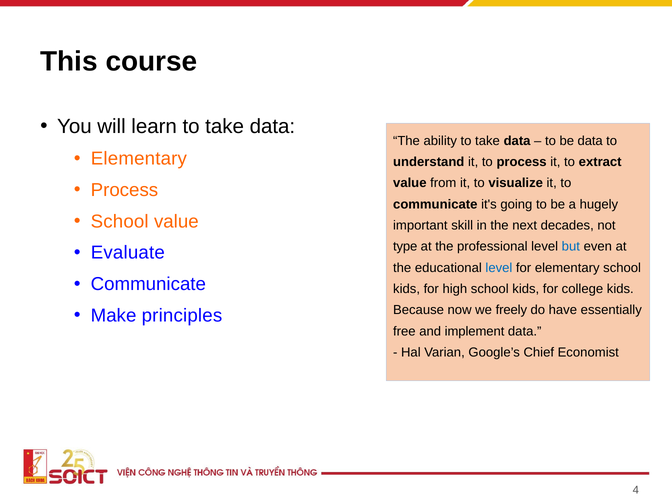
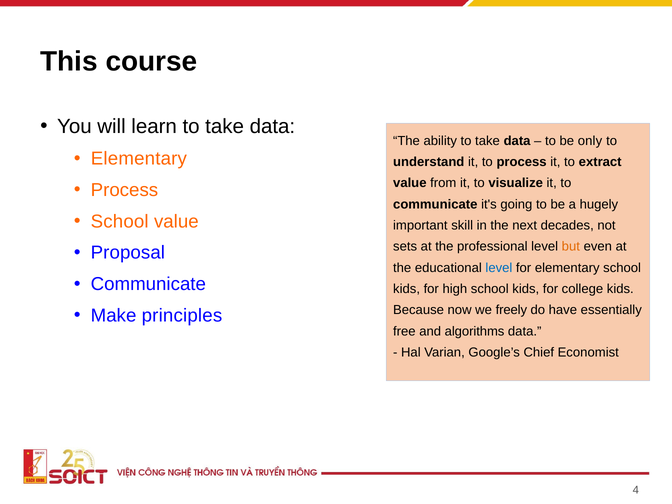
be data: data -> only (590, 141)
type: type -> sets (405, 247)
but colour: blue -> orange (571, 247)
Evaluate: Evaluate -> Proposal (128, 253)
implement: implement -> algorithms (475, 331)
